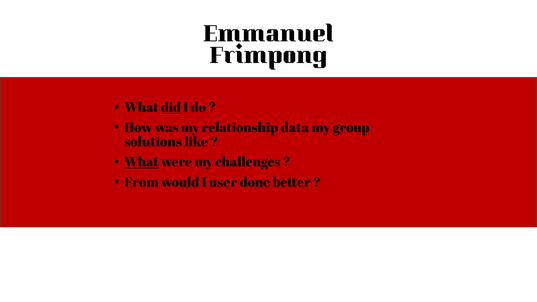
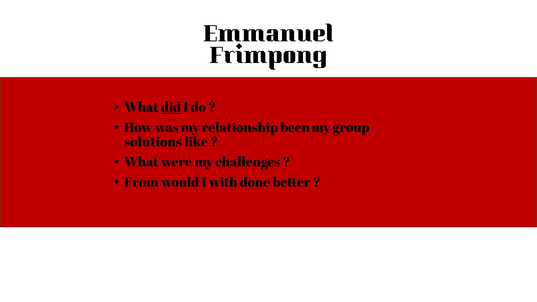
data: data -> been (295, 128)
What underline: present -> none (141, 162)
user: user -> with (223, 182)
